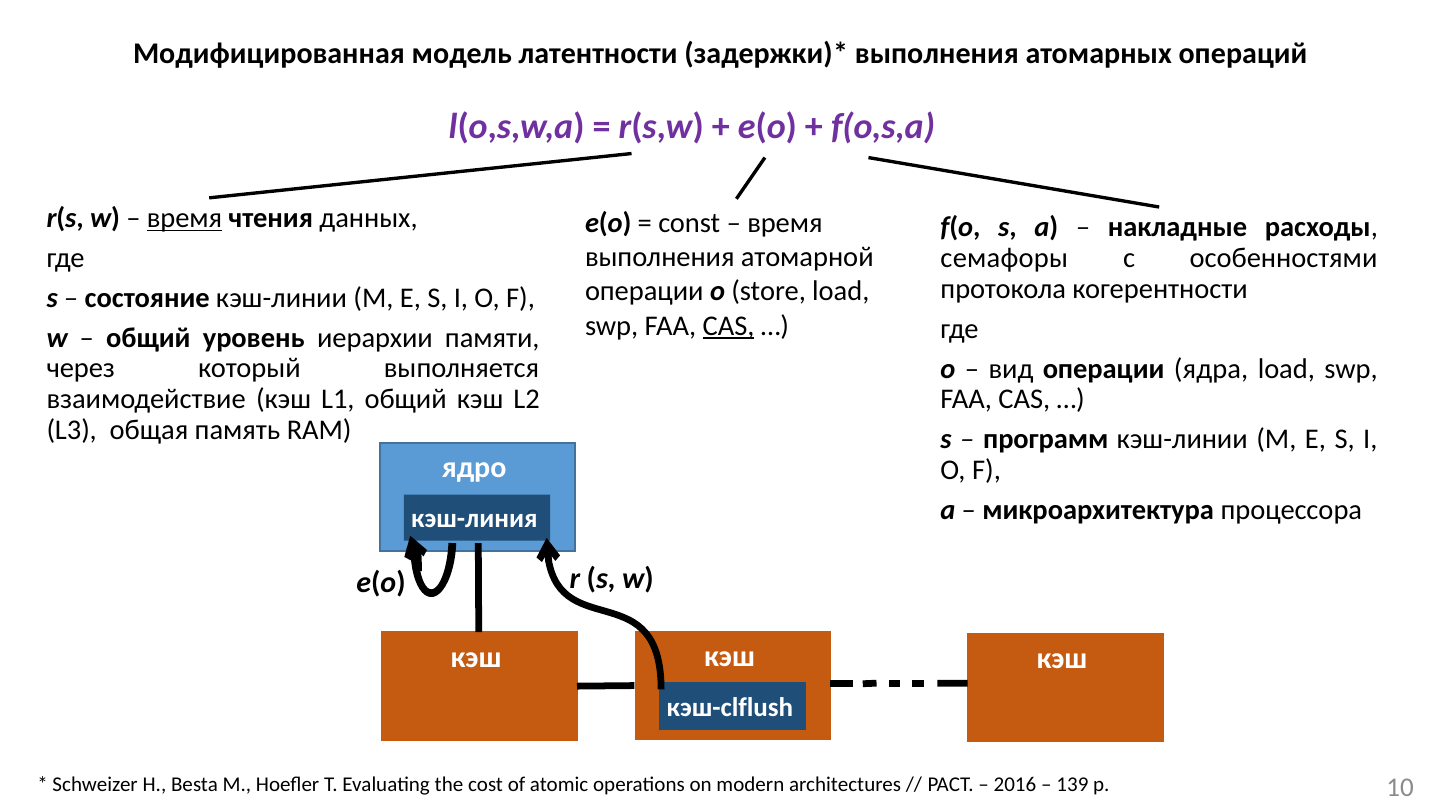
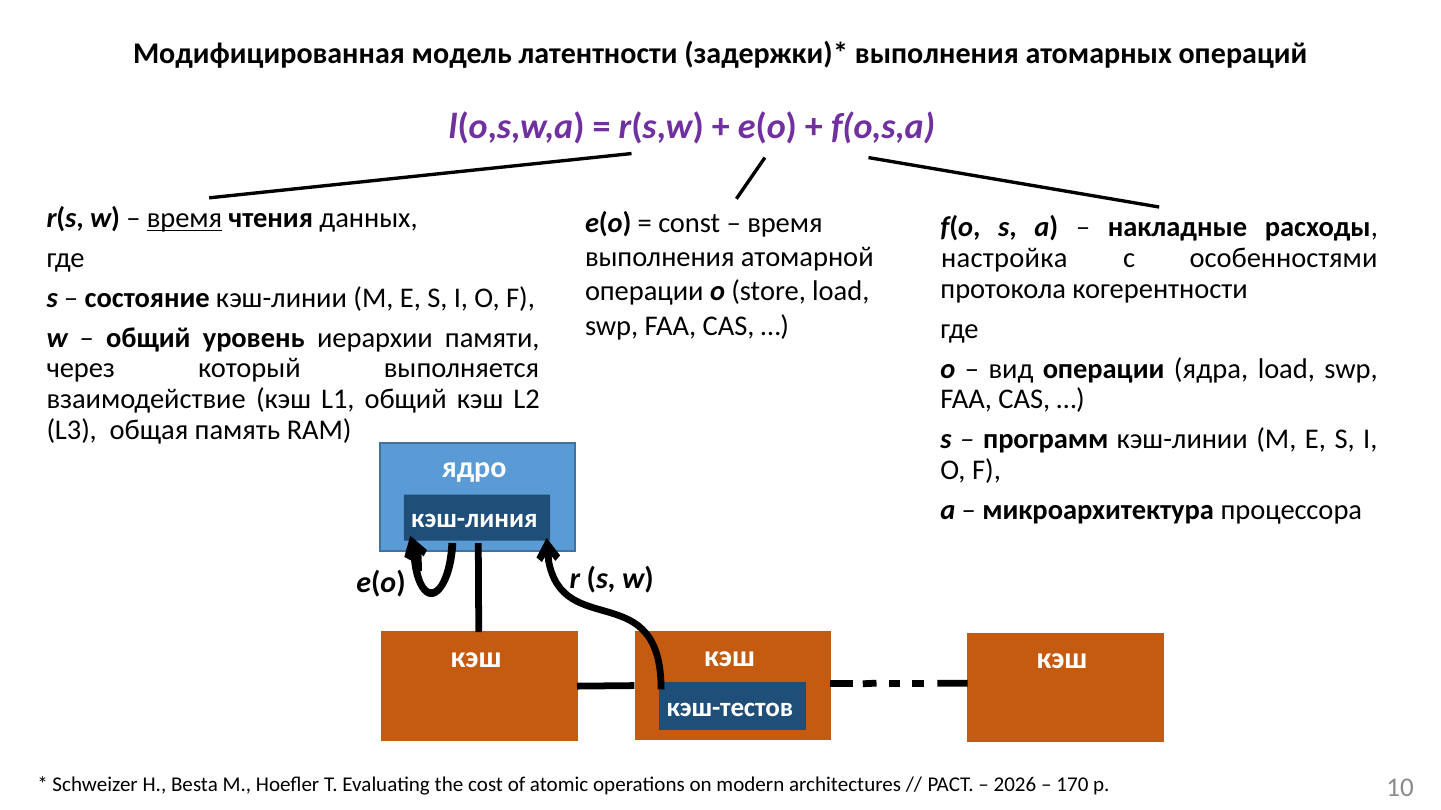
семафоры: семафоры -> настройка (1004, 259)
CAS underline: present -> none (729, 326)
кэш-clflush: кэш-clflush -> кэш-тестов (730, 708)
2016: 2016 -> 2026 (1015, 785)
139: 139 -> 170 (1072, 785)
